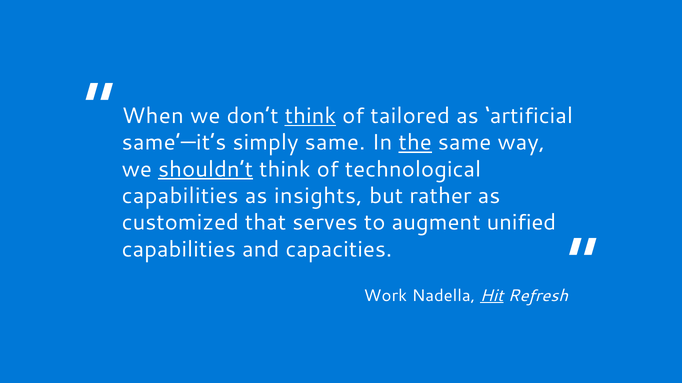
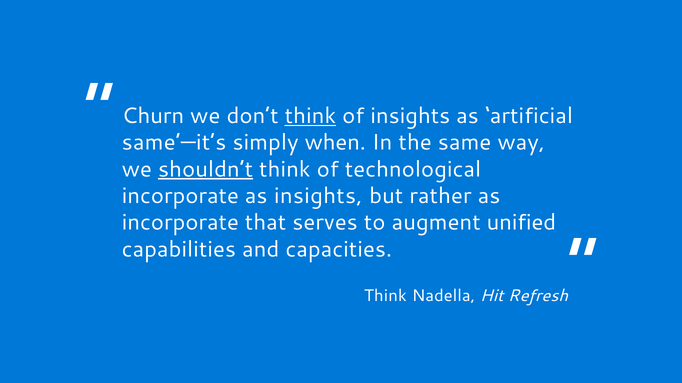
When: When -> Churn (153, 116)
of tailored: tailored -> insights (410, 116)
simply same: same -> when (335, 143)
the underline: present -> none (415, 143)
capabilities: capabilities -> incorporate (180, 196)
customized: customized -> incorporate (180, 223)
Work: Work -> Think (385, 296)
Hit underline: present -> none (492, 296)
